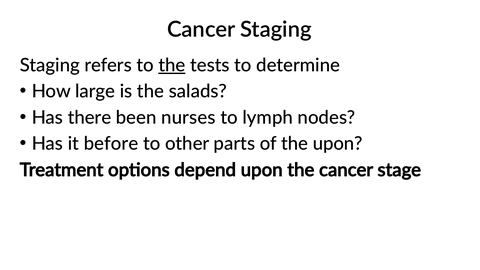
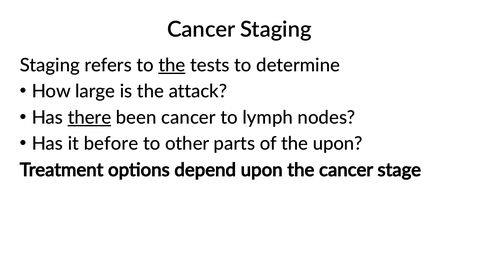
salads: salads -> attack (198, 91)
there underline: none -> present (89, 118)
been nurses: nurses -> cancer (188, 118)
